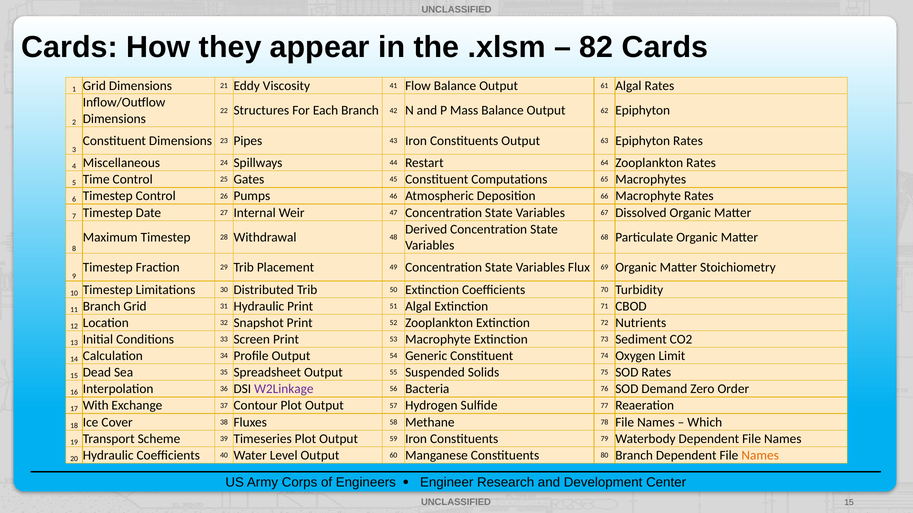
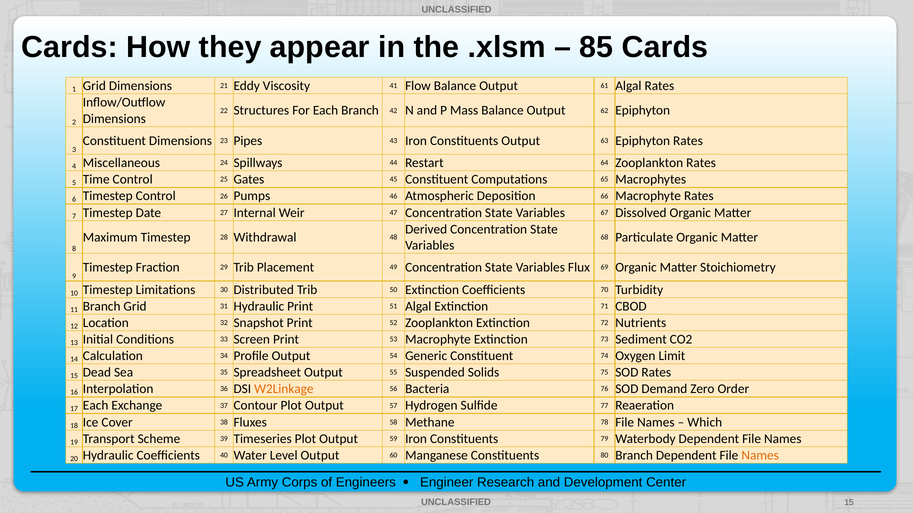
82: 82 -> 85 (596, 47)
W2Linkage colour: purple -> orange (284, 389)
17 With: With -> Each (96, 406)
